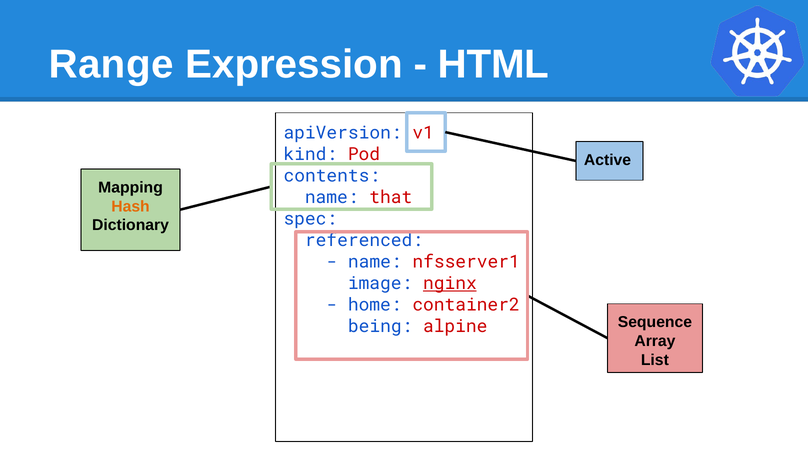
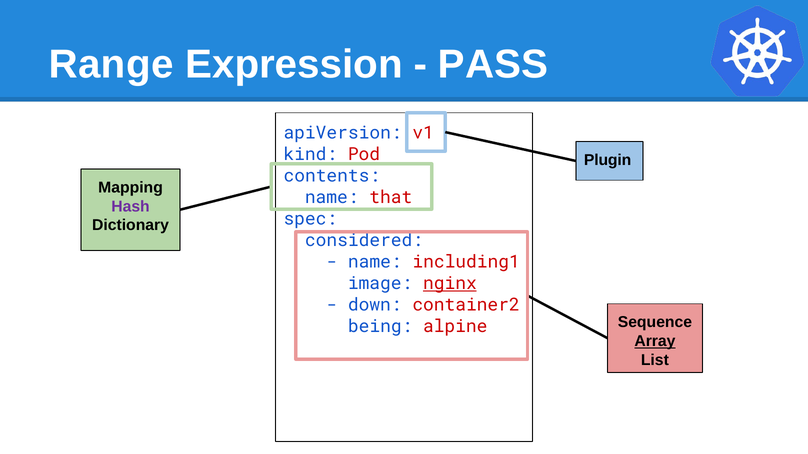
HTML: HTML -> PASS (493, 64)
Active: Active -> Plugin (608, 160)
Hash colour: orange -> purple (131, 207)
referenced: referenced -> considered (364, 241)
nfsserver1: nfsserver1 -> including1 (466, 262)
home: home -> down (375, 305)
Array underline: none -> present (655, 341)
